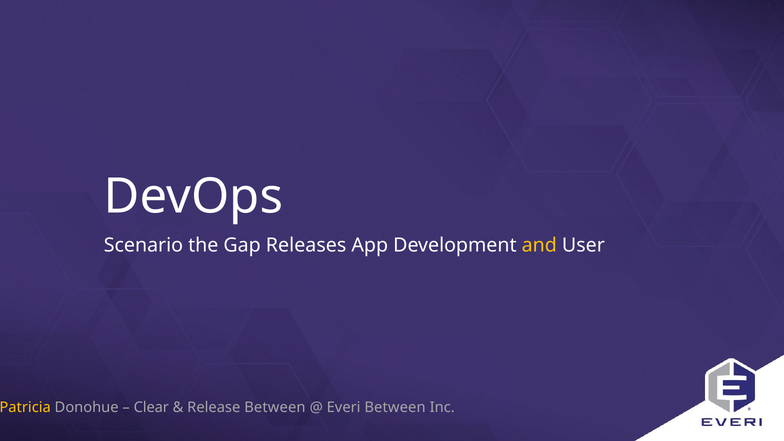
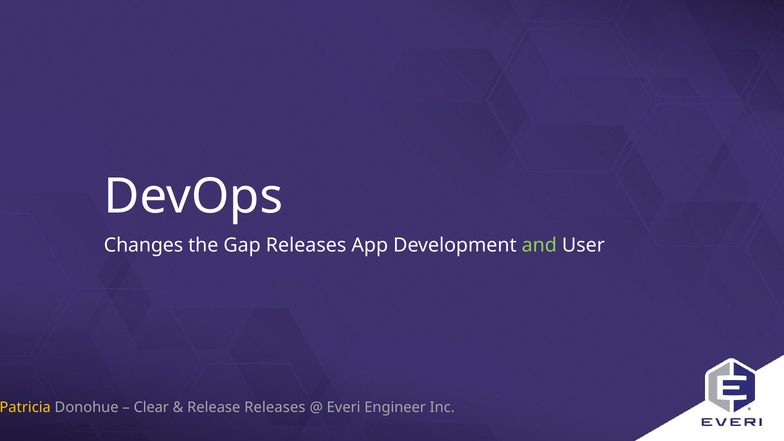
Scenario: Scenario -> Changes (144, 245)
and colour: yellow -> light green (539, 245)
Release Between: Between -> Releases (275, 408)
Everi Between: Between -> Engineer (395, 408)
